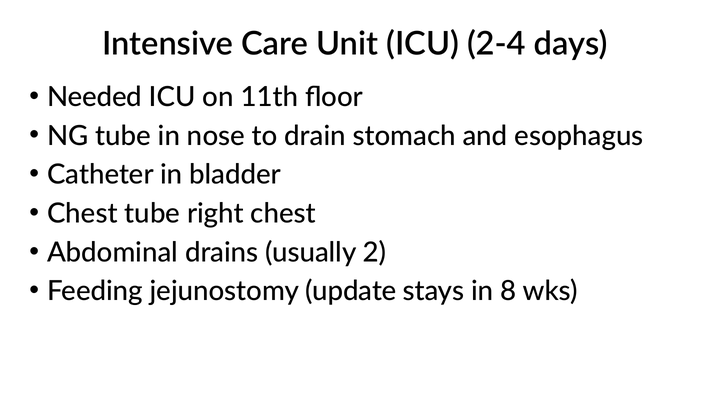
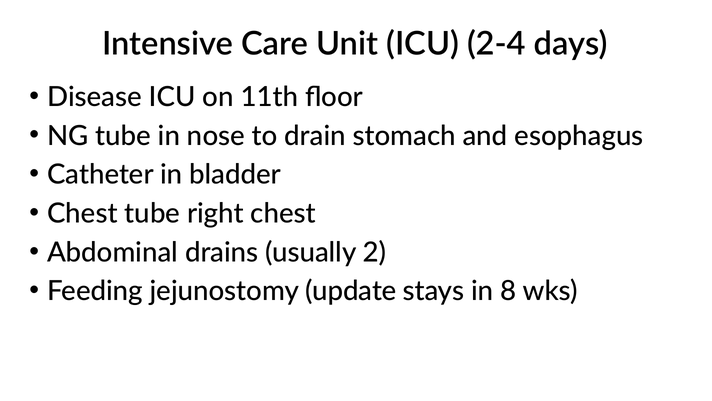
Needed: Needed -> Disease (94, 97)
